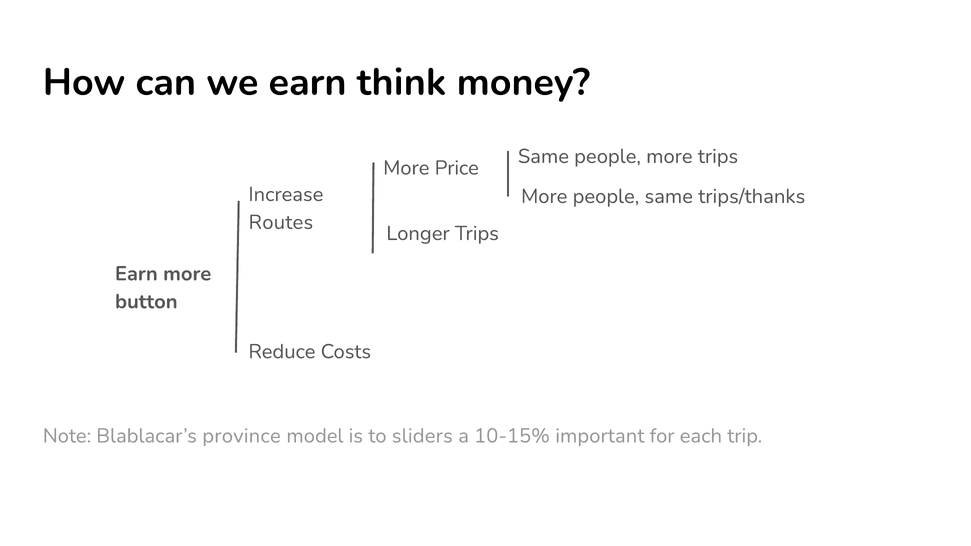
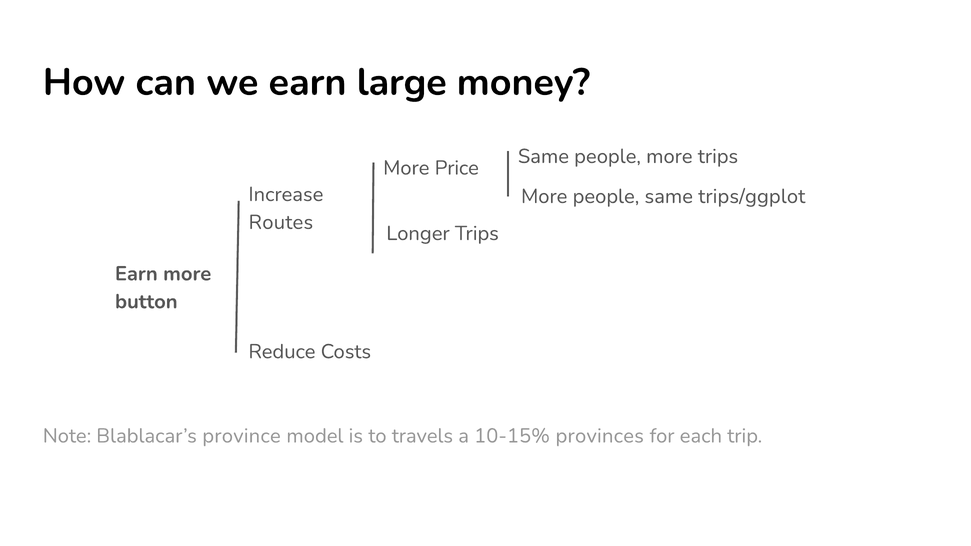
think: think -> large (402, 82)
trips/thanks: trips/thanks -> trips/ggplot (752, 196)
sliders: sliders -> travels (422, 436)
important: important -> provinces (600, 436)
